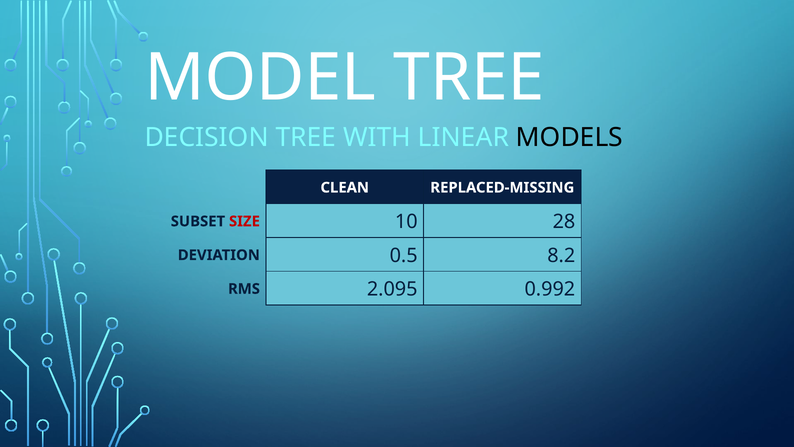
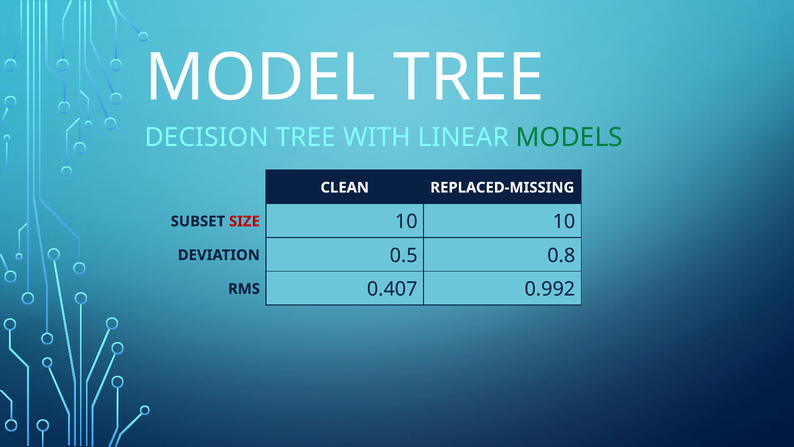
MODELS colour: black -> green (569, 137)
10 28: 28 -> 10 (564, 221)
8.2: 8.2 -> 0.8 (561, 255)
2.095: 2.095 -> 0.407 (392, 289)
